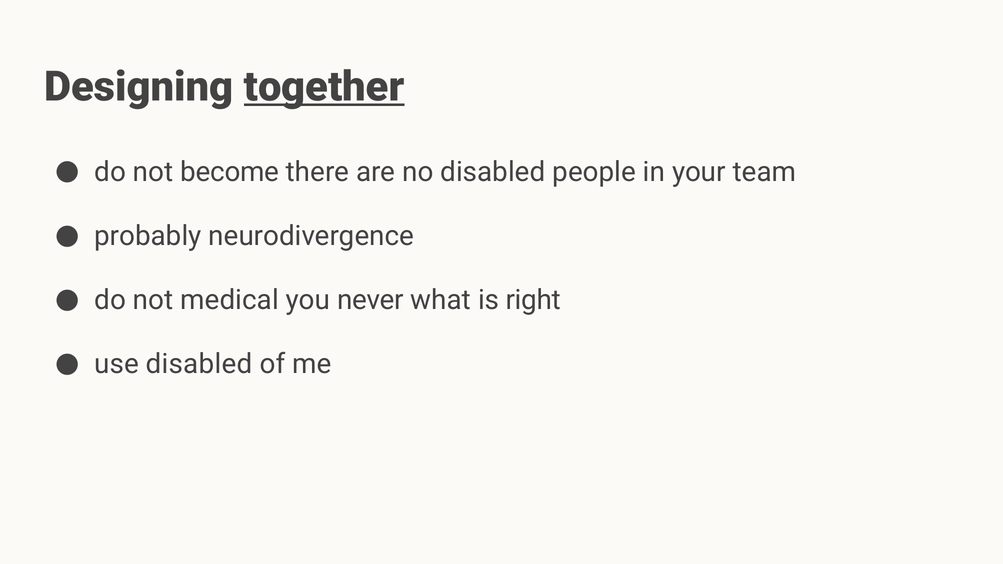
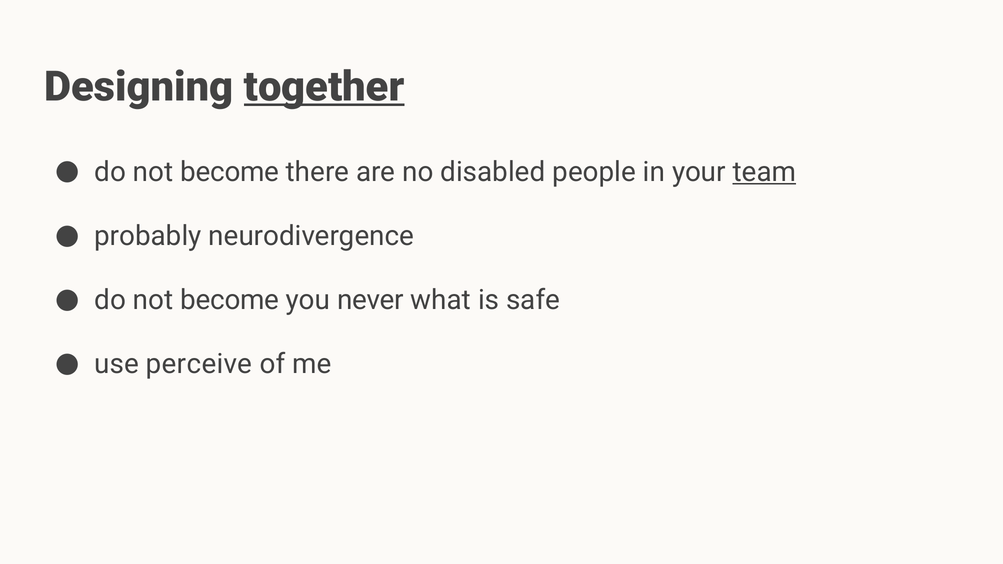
team underline: none -> present (764, 172)
medical: medical -> become (230, 300)
right: right -> safe (533, 300)
use disabled: disabled -> perceive (199, 364)
